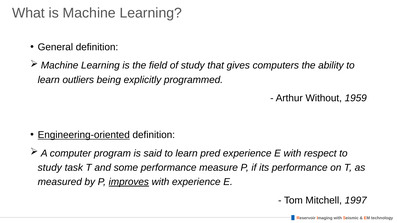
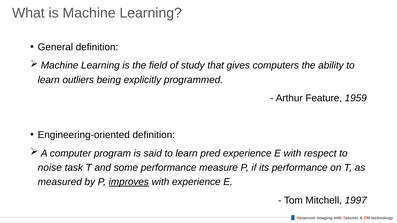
Without: Without -> Feature (324, 98)
Engineering-oriented underline: present -> none (84, 135)
study: study -> noise (50, 168)
